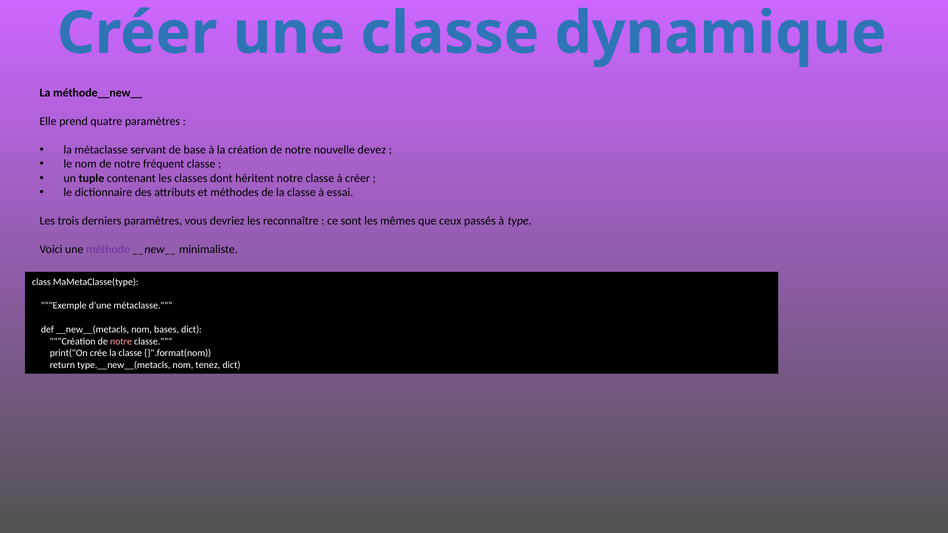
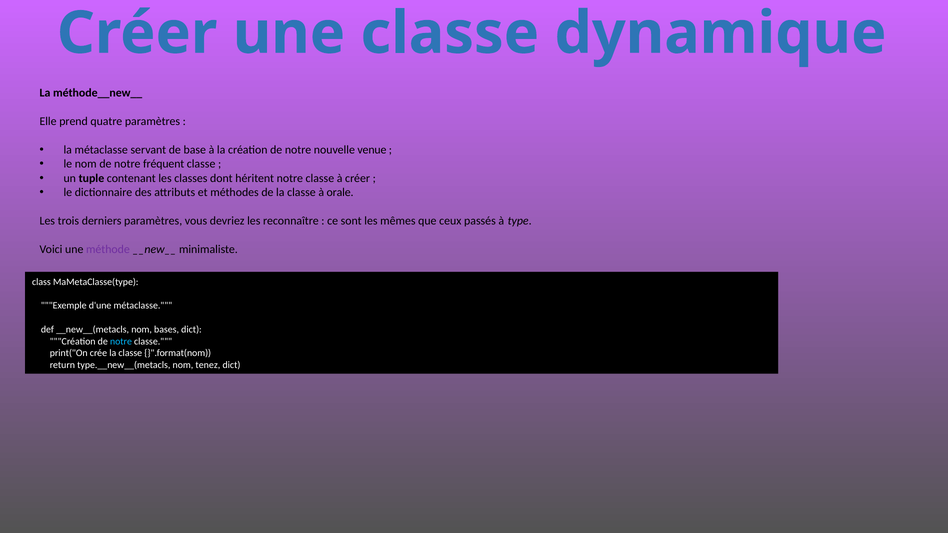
devez: devez -> venue (372, 150)
essai: essai -> orale (340, 193)
notre colour: pink -> light blue (121, 341)
